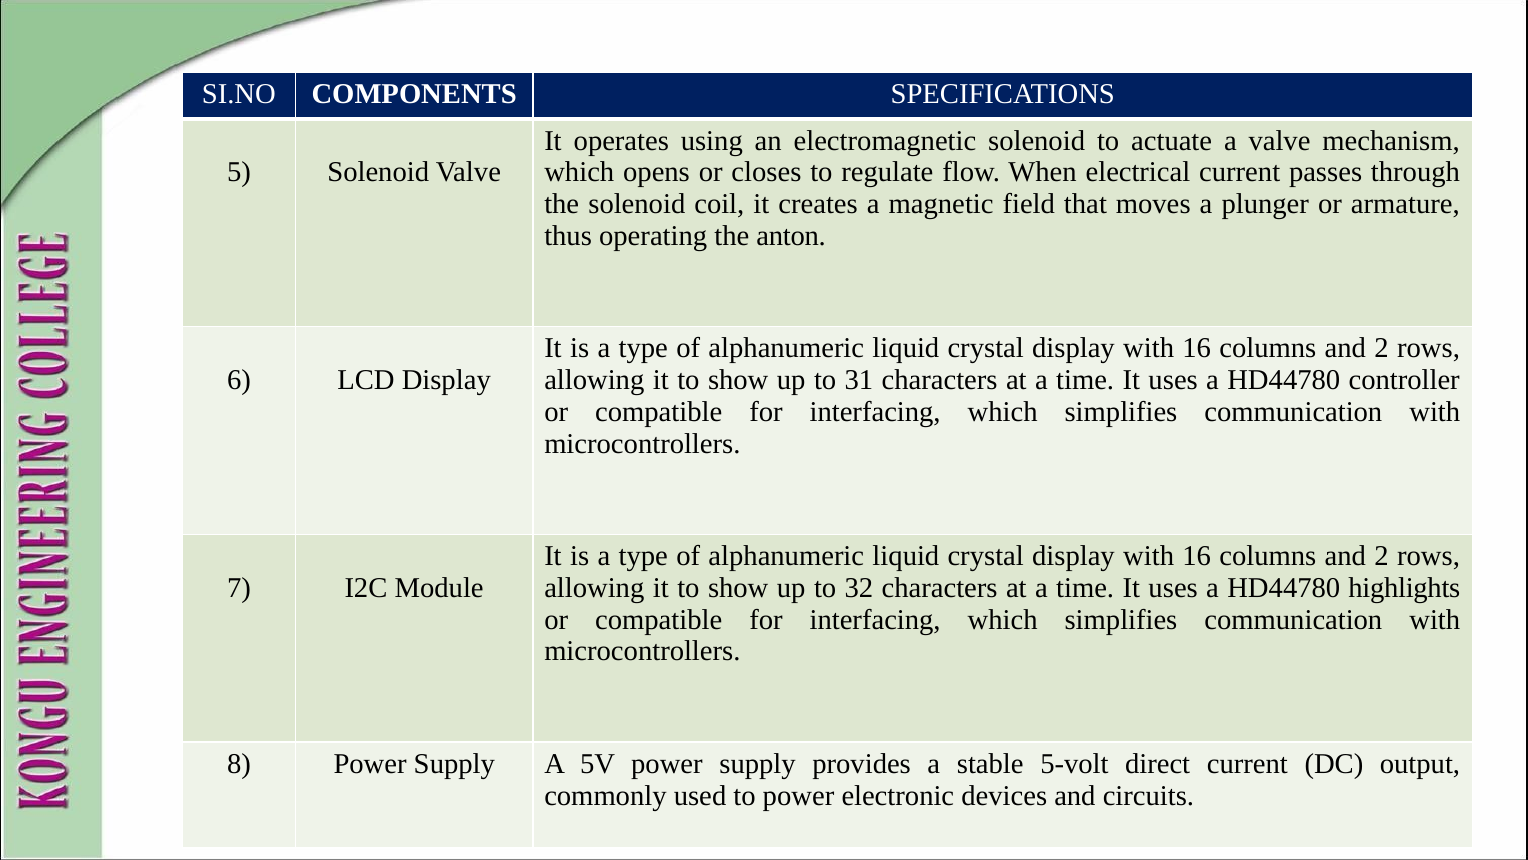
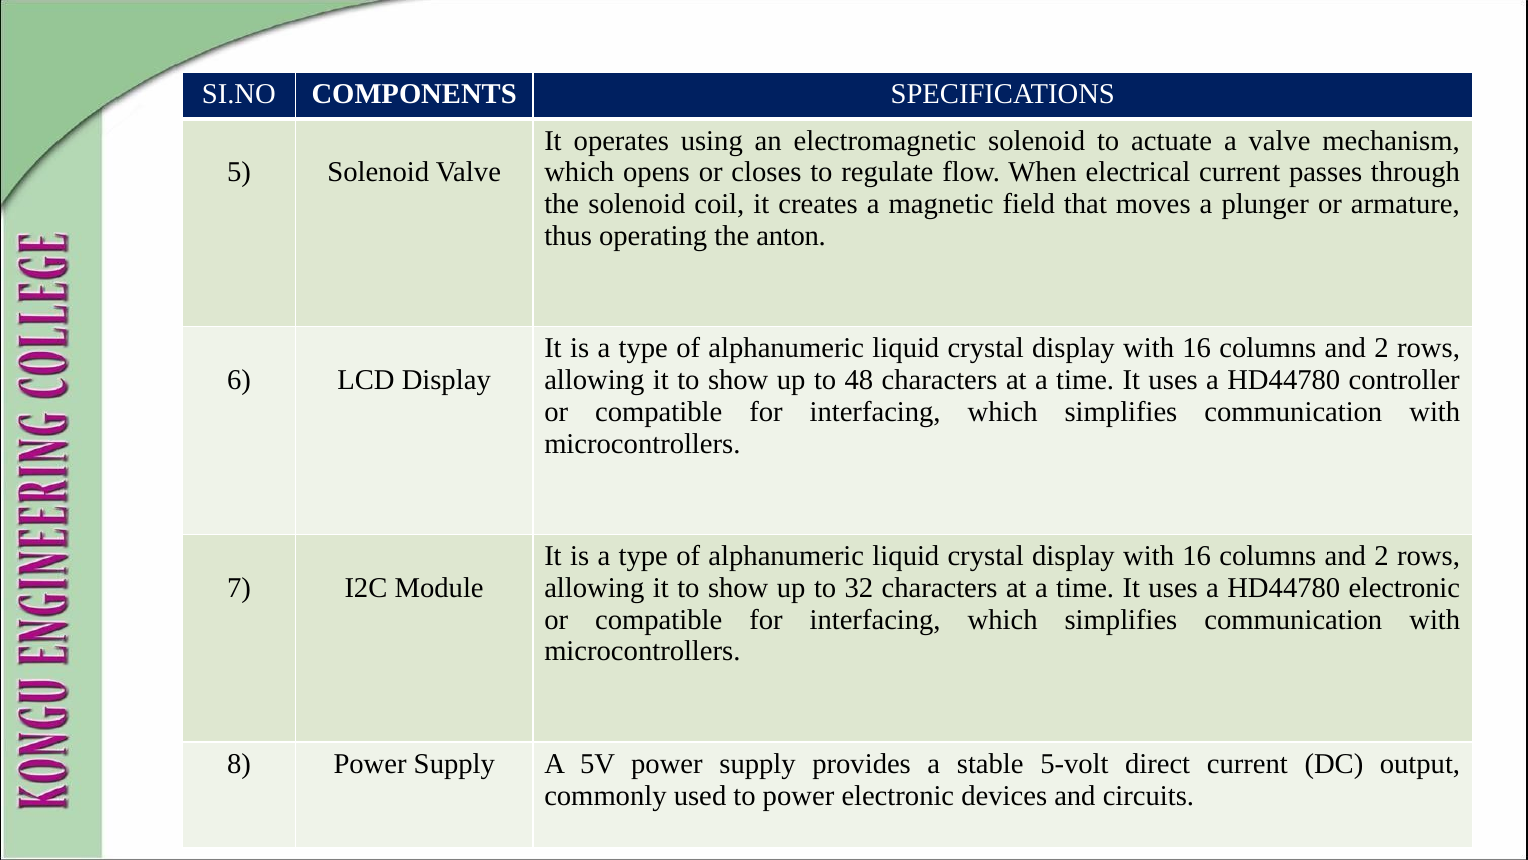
31: 31 -> 48 (859, 380)
HD44780 highlights: highlights -> electronic (1404, 588)
